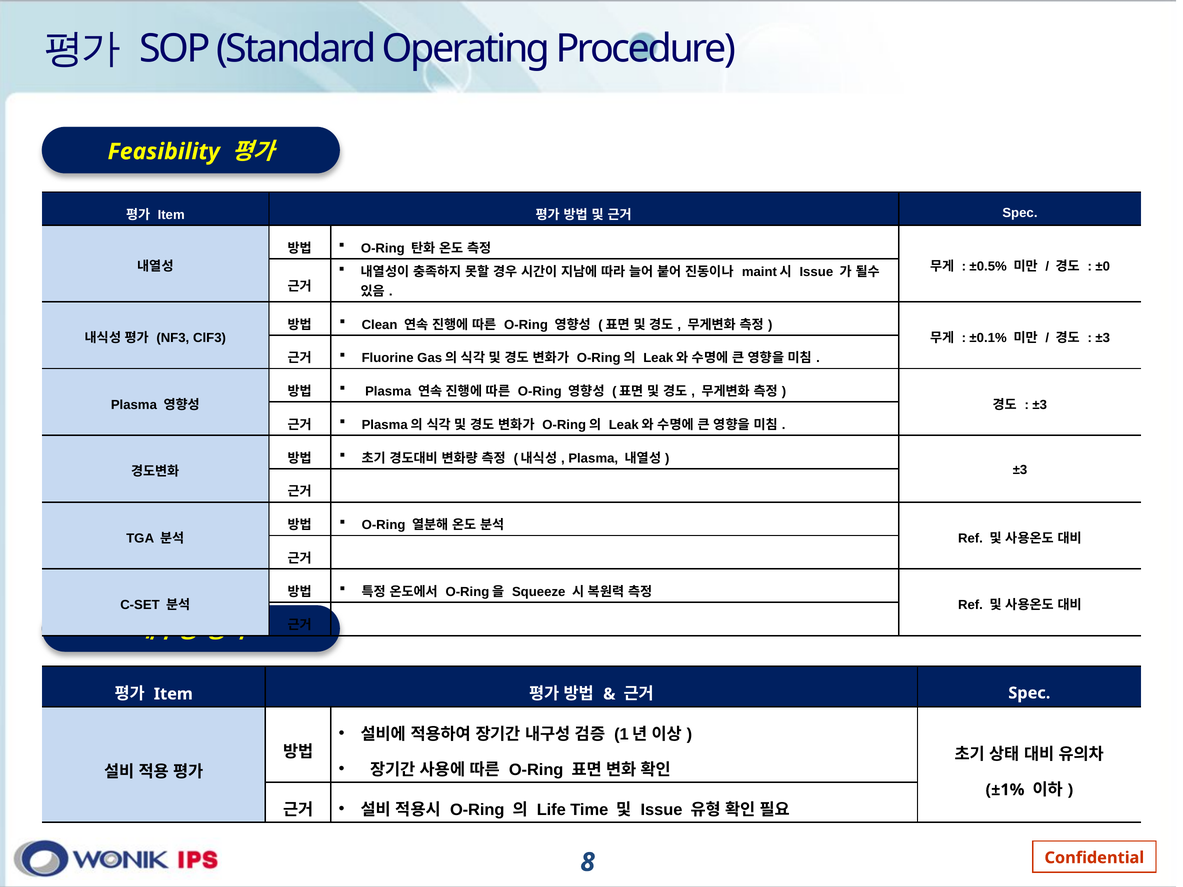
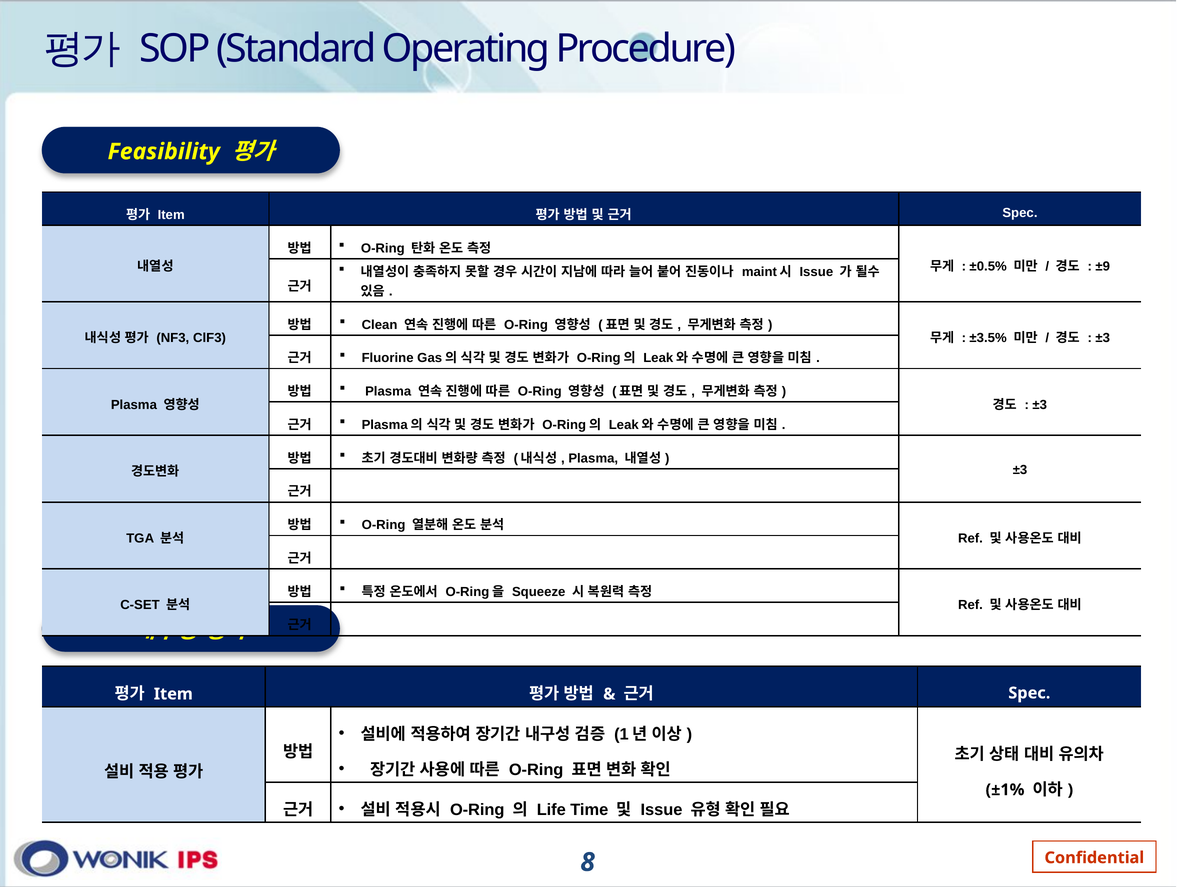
±0: ±0 -> ±9 (1103, 267)
±0.1%: ±0.1% -> ±3.5% (988, 338)
